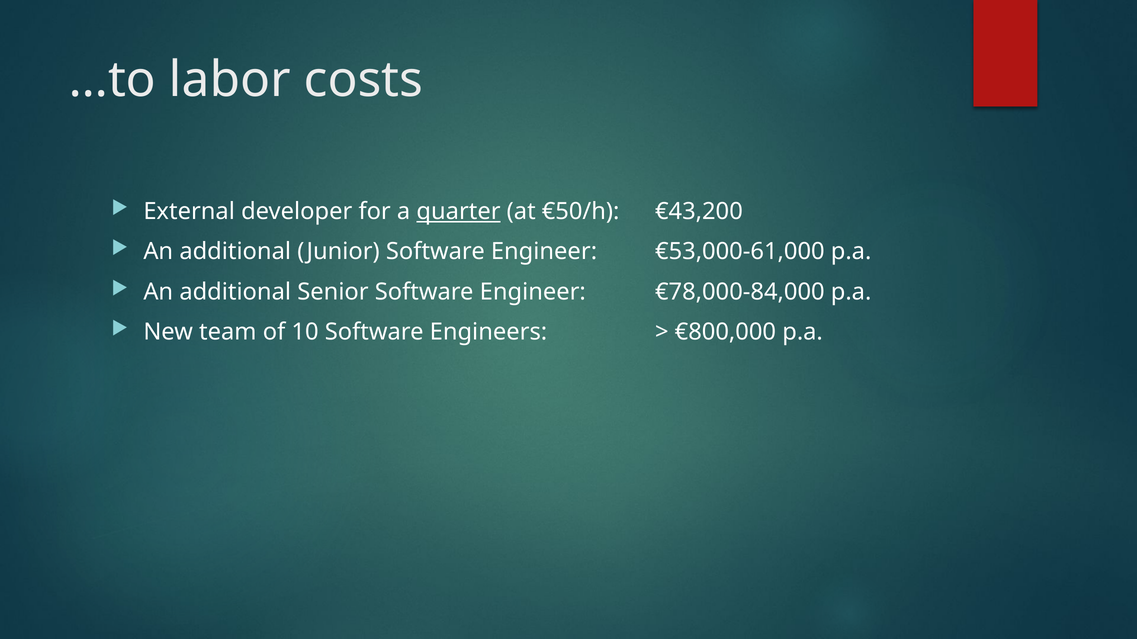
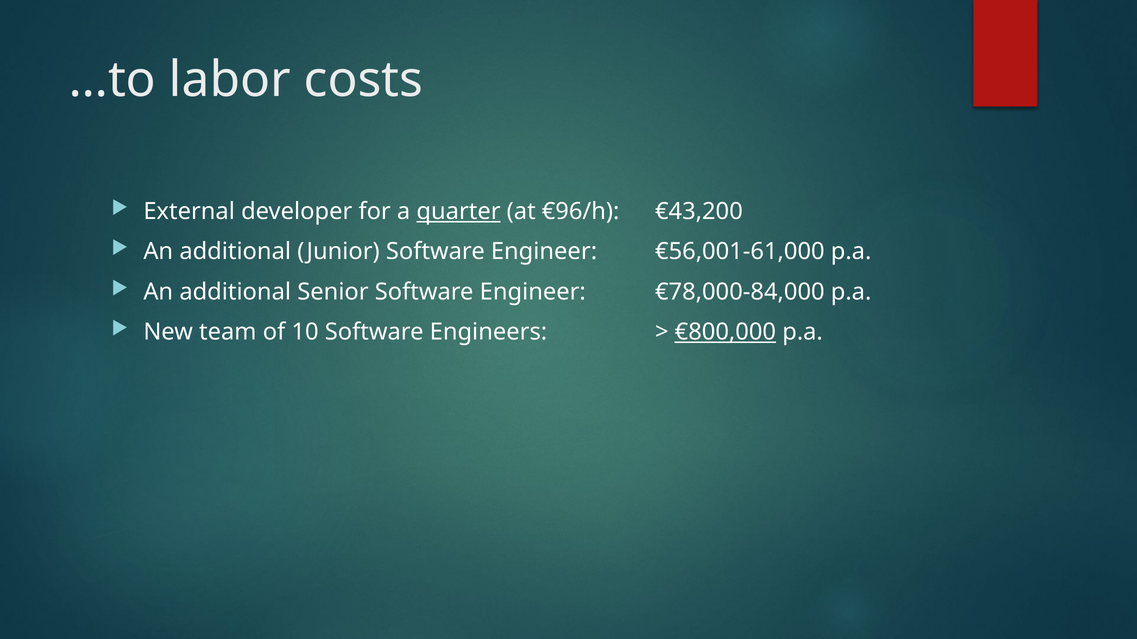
€50/h: €50/h -> €96/h (581, 212)
€53,000-61,000: €53,000-61,000 -> €56,001-61,000 (740, 252)
€800,000 underline: none -> present (725, 332)
